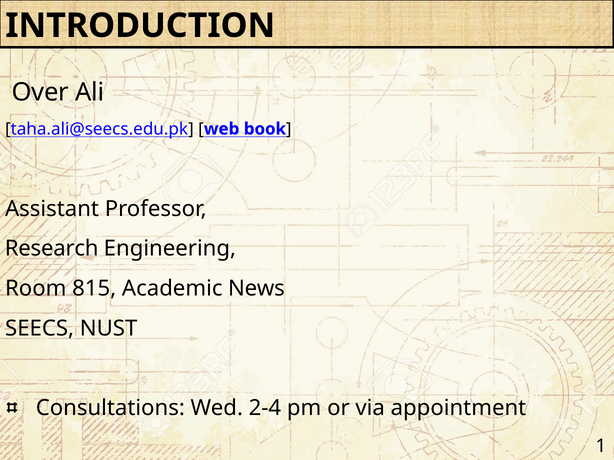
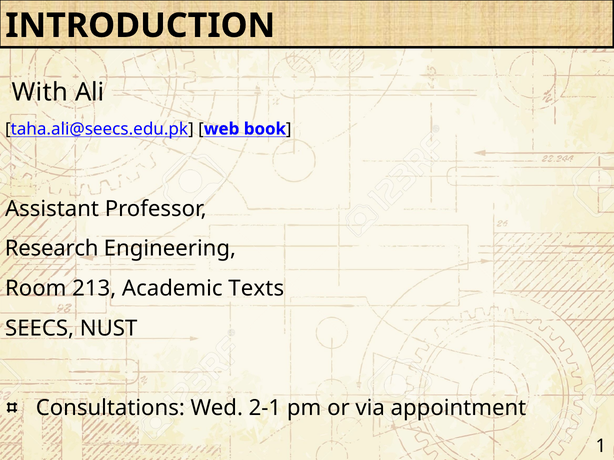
Over: Over -> With (40, 92)
815: 815 -> 213 (94, 289)
News: News -> Texts (256, 289)
2-4: 2-4 -> 2-1 (265, 408)
